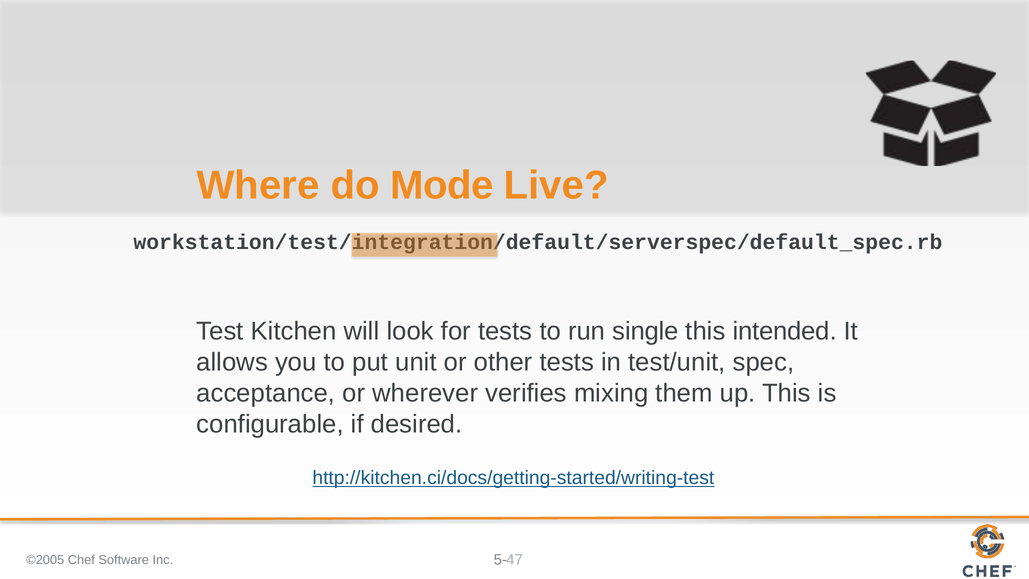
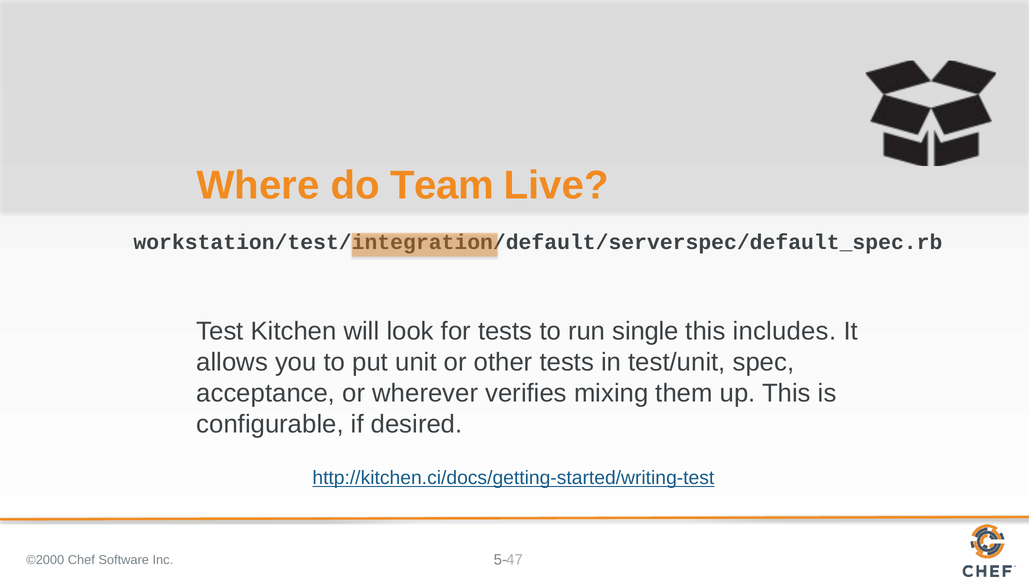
Mode: Mode -> Team (442, 185)
intended: intended -> includes (784, 331)
©2005: ©2005 -> ©2000 (45, 560)
